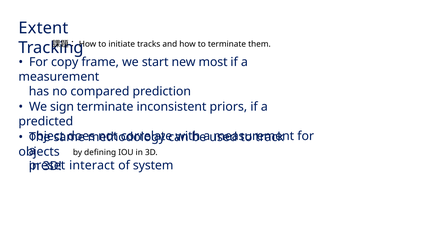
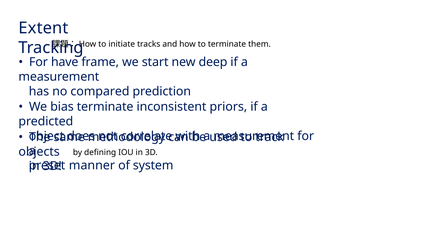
copy: copy -> have (65, 62)
most: most -> deep (213, 62)
sign: sign -> bias (62, 107)
interact: interact -> manner (92, 165)
